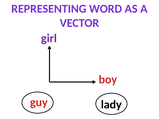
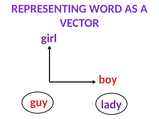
lady colour: black -> purple (111, 105)
